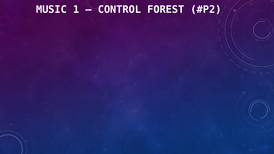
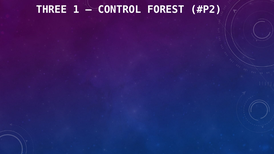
MUSIC: MUSIC -> THREE (51, 10)
